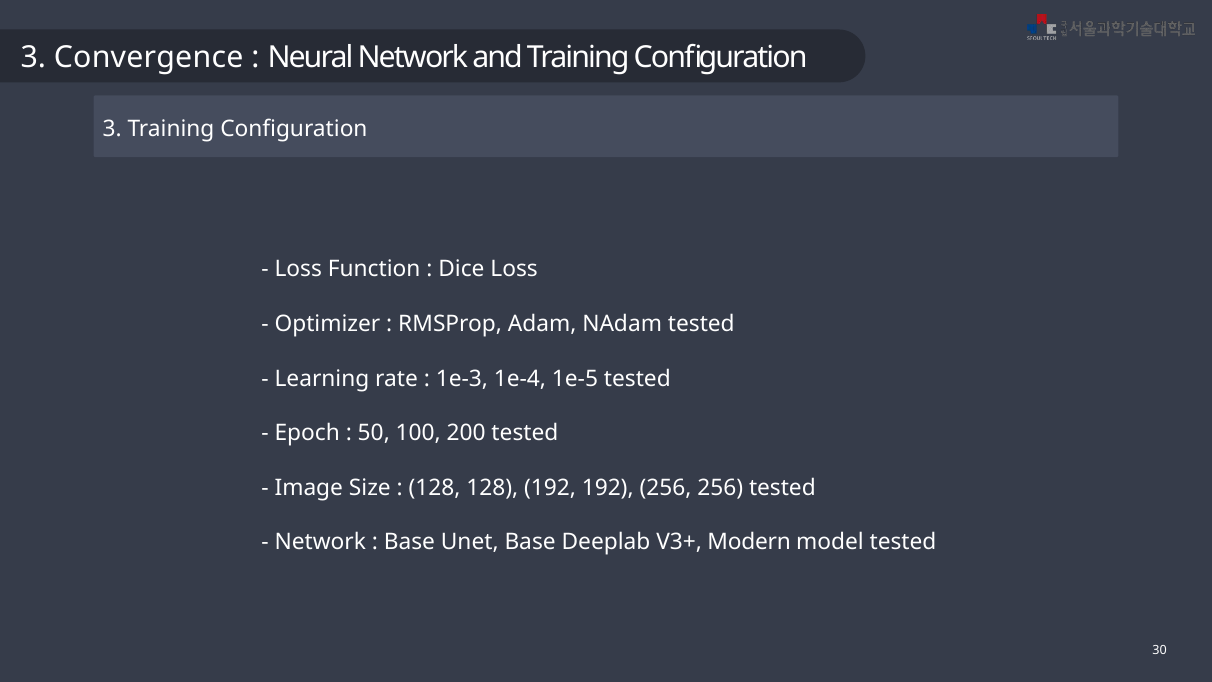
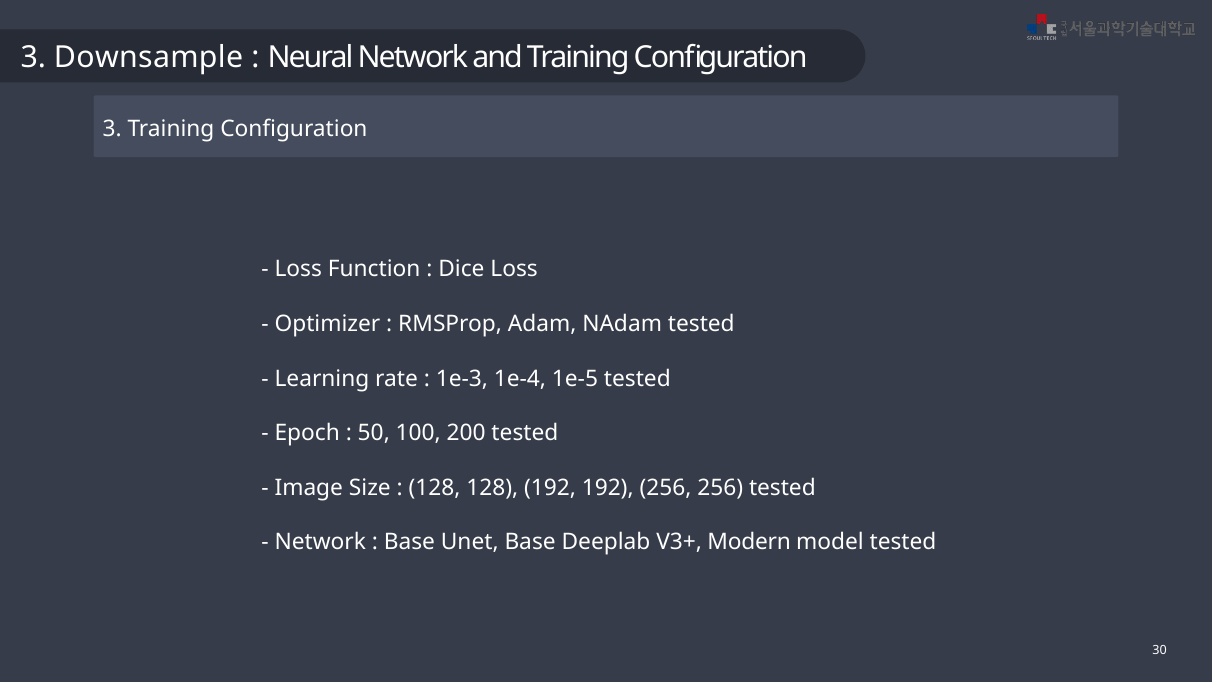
Convergence: Convergence -> Downsample (149, 57)
